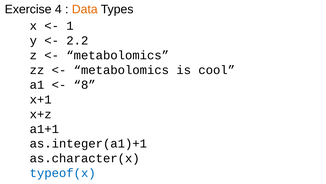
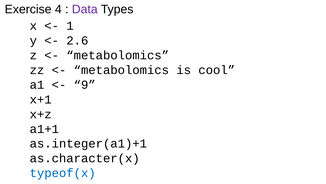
Data colour: orange -> purple (85, 9)
2.2: 2.2 -> 2.6 (77, 41)
8: 8 -> 9 (85, 85)
